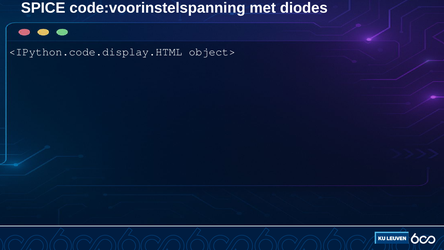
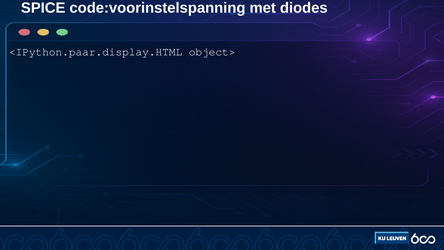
<IPython.code.display.HTML: <IPython.code.display.HTML -> <IPython.paar.display.HTML (96, 52)
